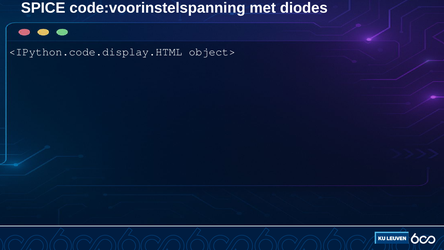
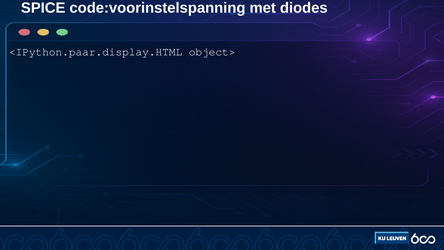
<IPython.code.display.HTML: <IPython.code.display.HTML -> <IPython.paar.display.HTML (96, 52)
